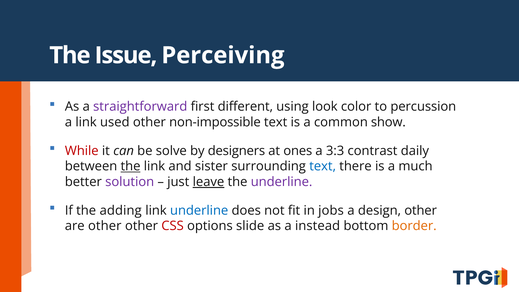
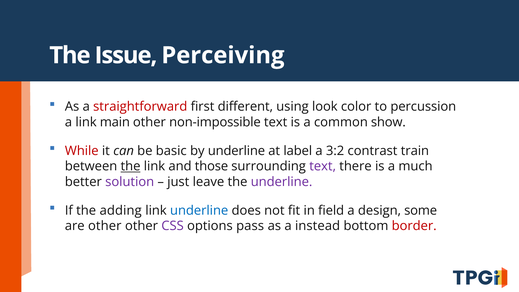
straightforward colour: purple -> red (140, 107)
used: used -> main (115, 122)
solve: solve -> basic (171, 151)
by designers: designers -> underline (236, 151)
ones: ones -> label (298, 151)
3:3: 3:3 -> 3:2 (335, 151)
daily: daily -> train (415, 151)
sister: sister -> those (211, 166)
text colour: blue -> purple (323, 166)
leave underline: present -> none (208, 182)
jobs: jobs -> field (331, 210)
design other: other -> some (421, 210)
CSS colour: red -> purple (173, 226)
slide: slide -> pass (250, 226)
border colour: orange -> red (414, 226)
